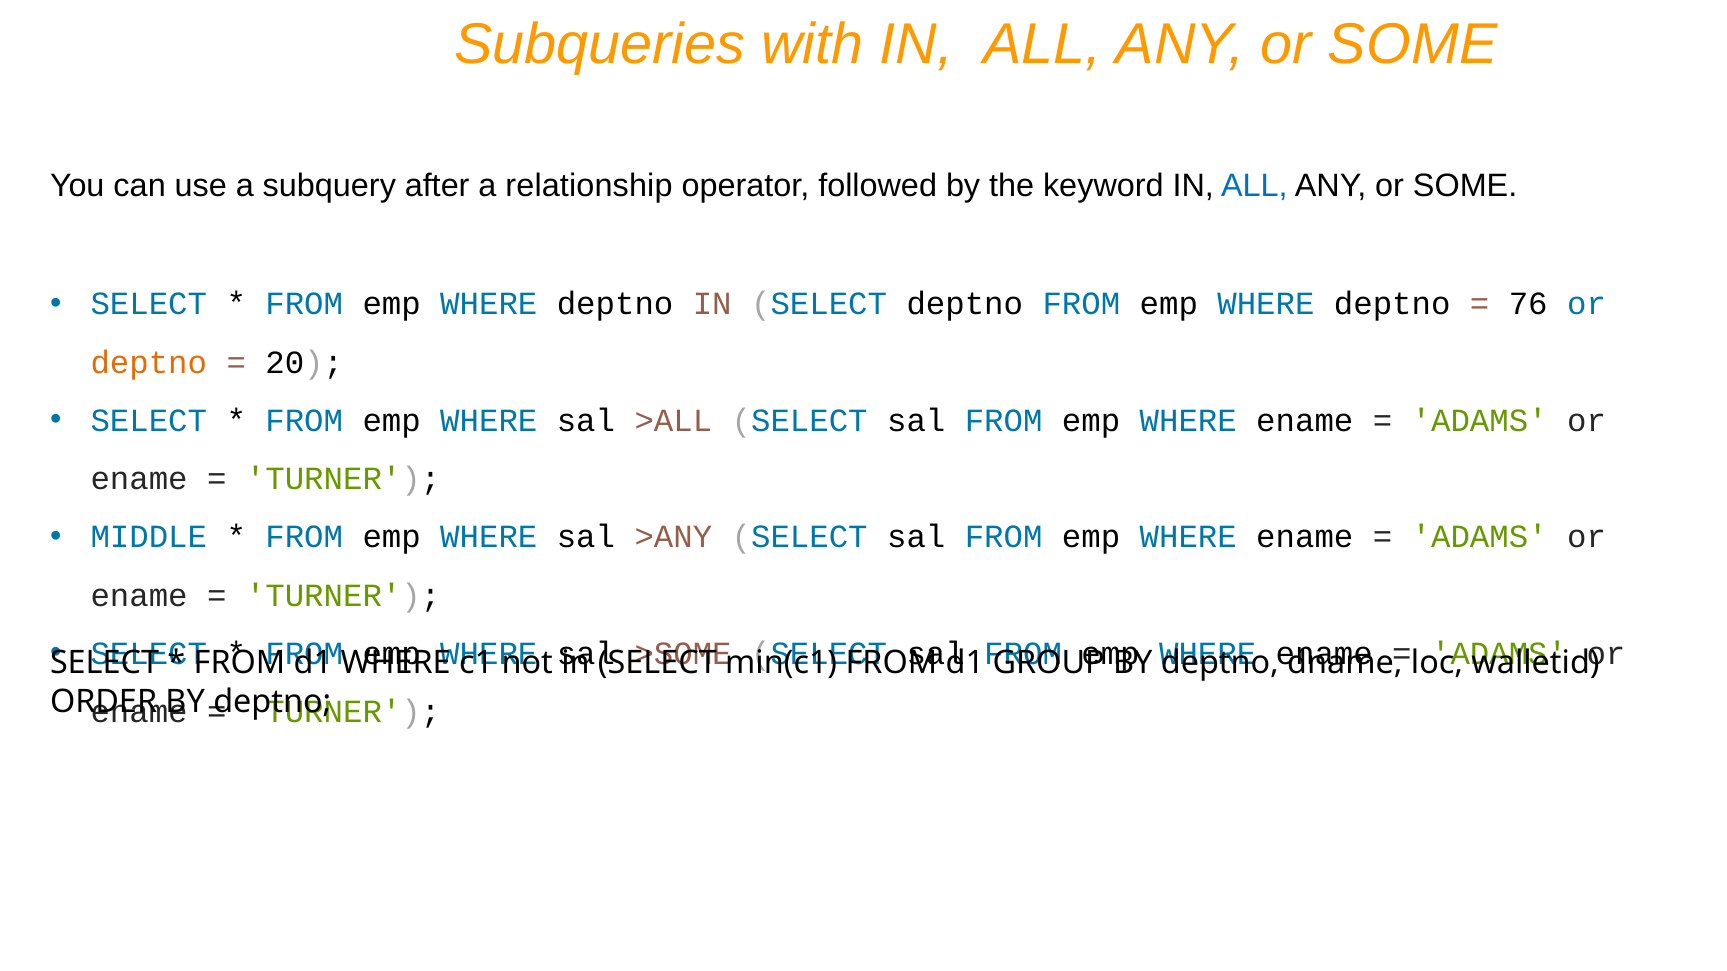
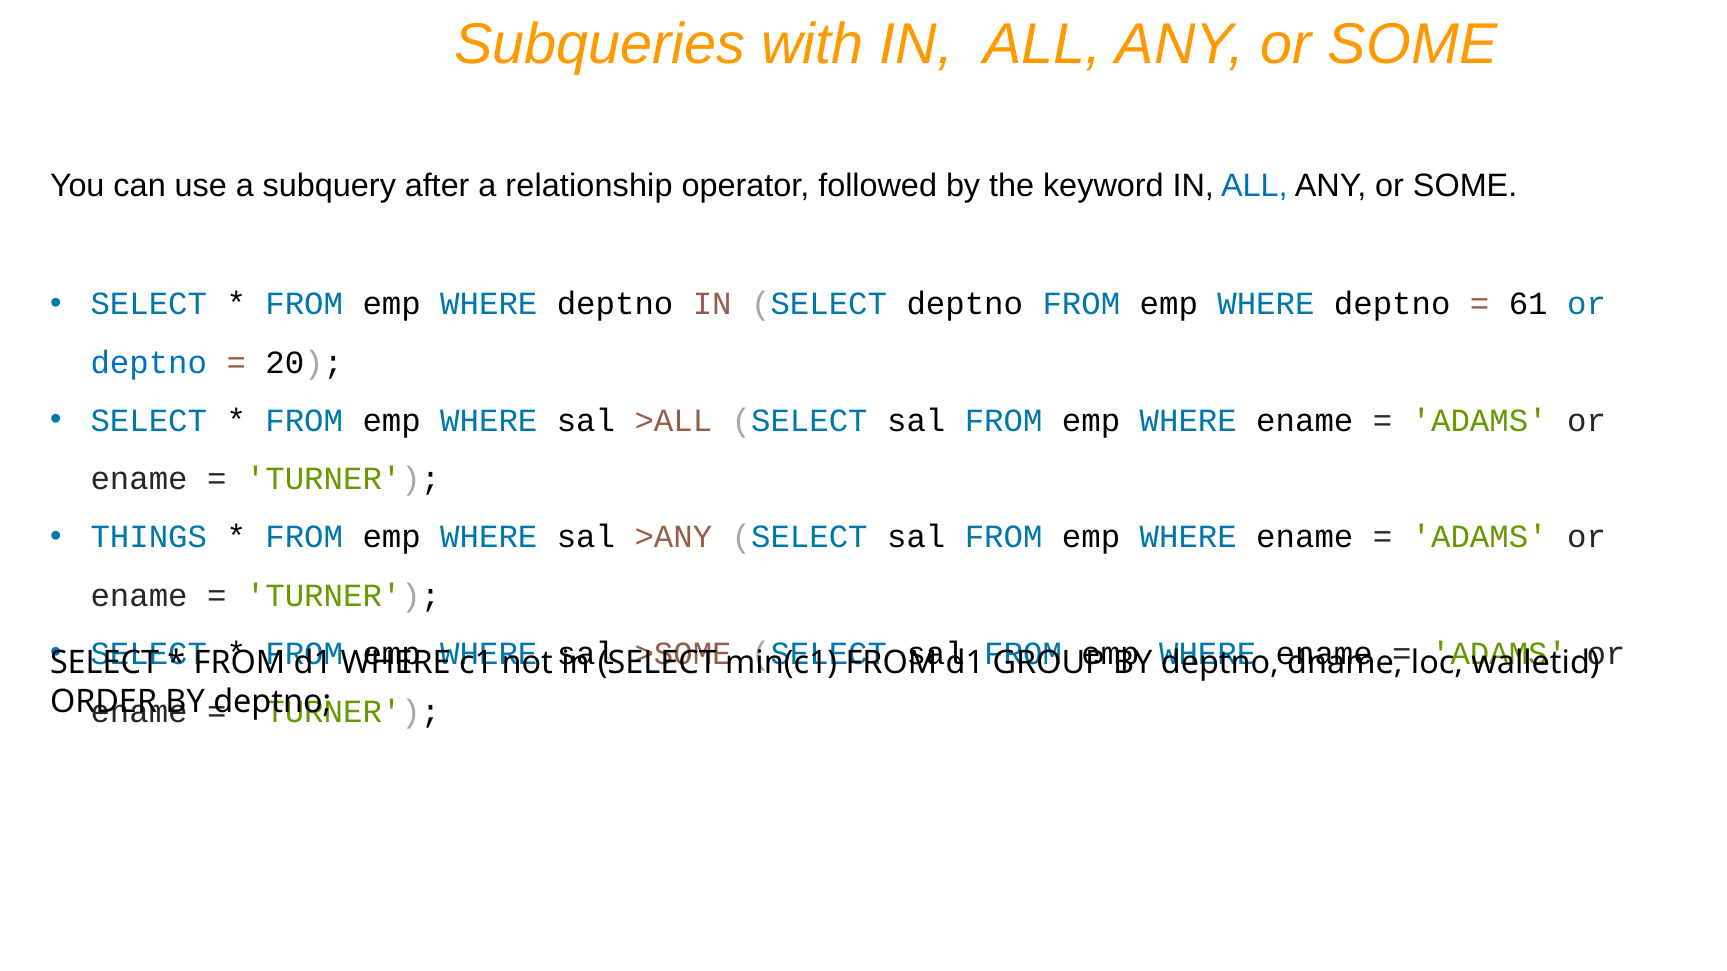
76: 76 -> 61 (1528, 304)
deptno colour: orange -> blue (149, 363)
MIDDLE: MIDDLE -> THINGS (149, 537)
